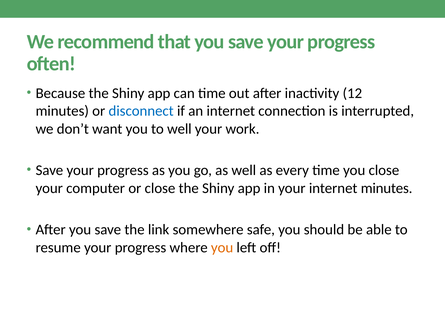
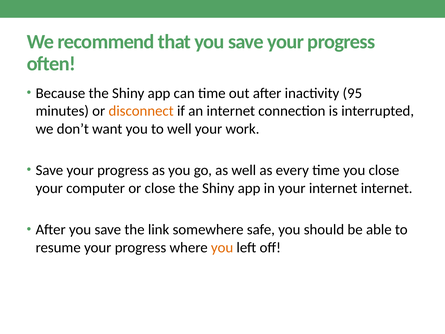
12: 12 -> 95 (352, 93)
disconnect colour: blue -> orange (141, 111)
internet minutes: minutes -> internet (387, 188)
